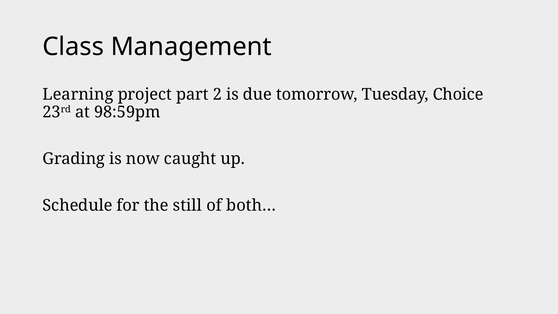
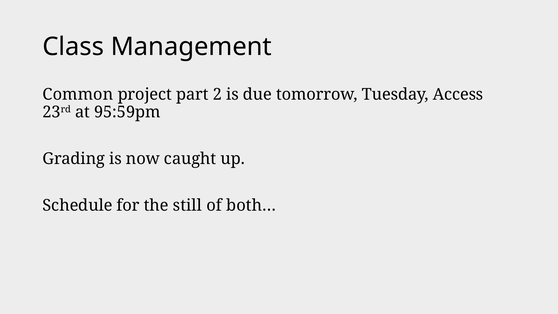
Learning: Learning -> Common (78, 94)
Choice: Choice -> Access (458, 94)
98:59pm: 98:59pm -> 95:59pm (127, 112)
